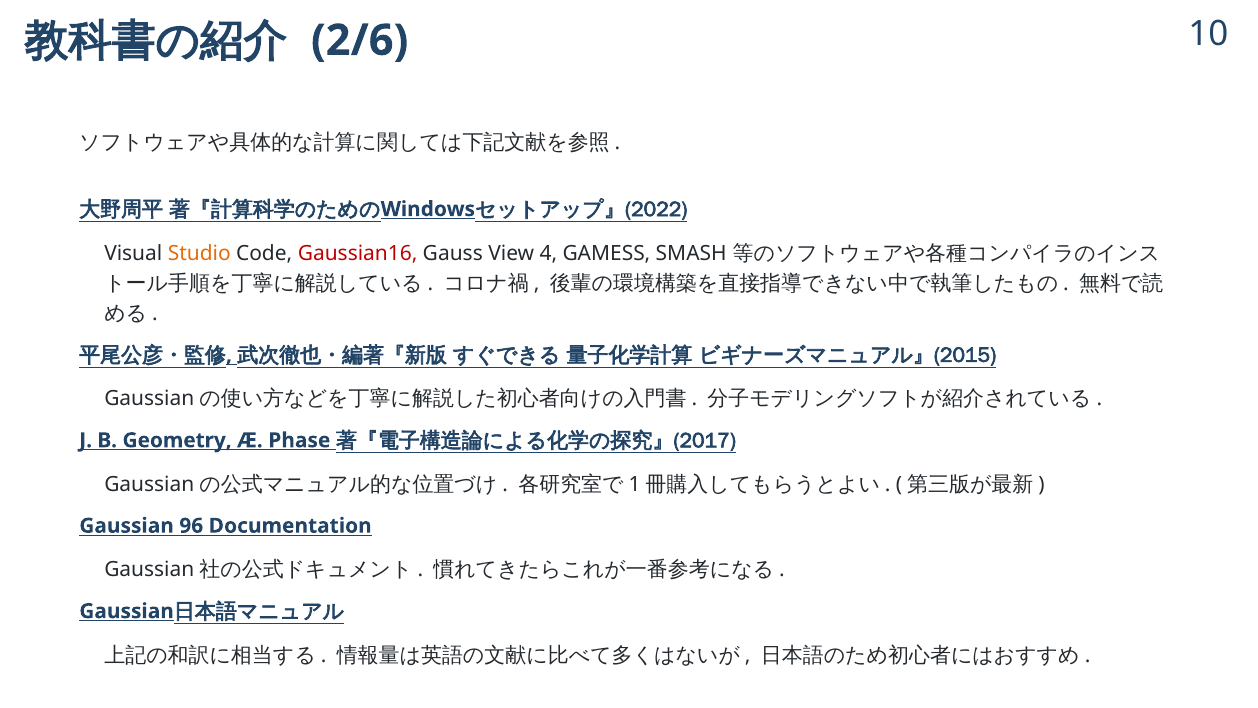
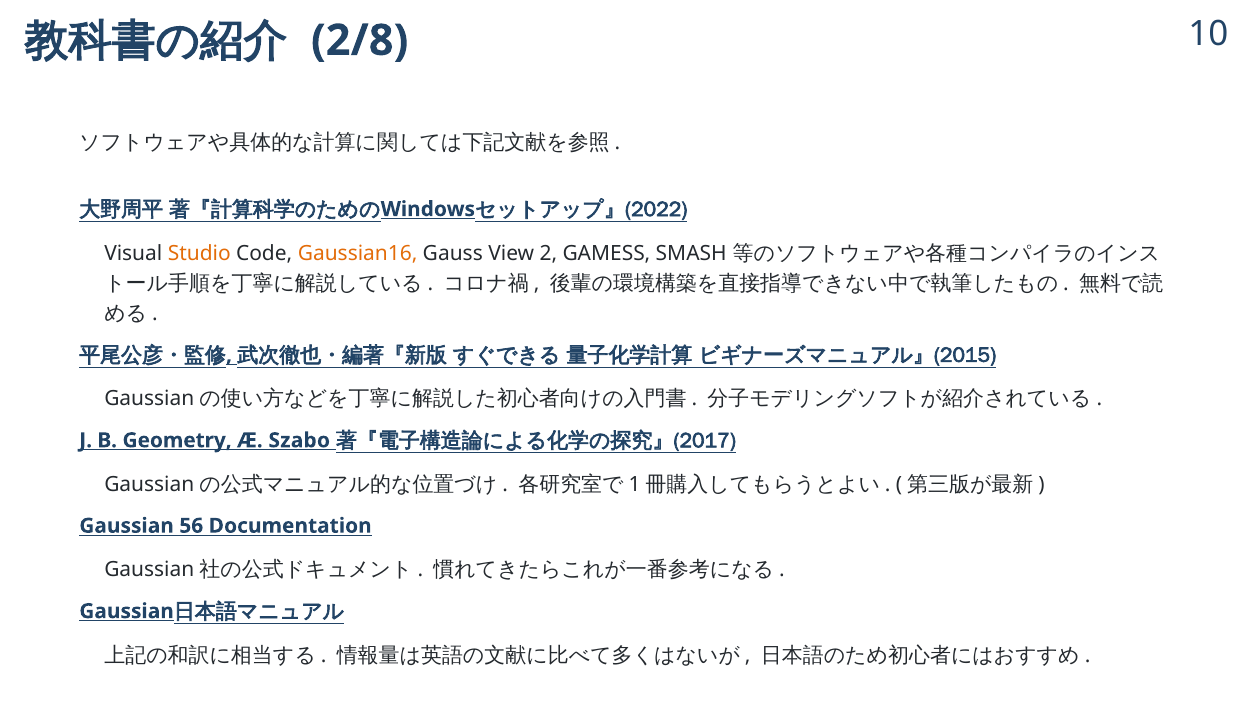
2/6: 2/6 -> 2/8 (360, 41)
Gaussian16 colour: red -> orange (358, 253)
4: 4 -> 2 (548, 253)
Phase: Phase -> Szabo (299, 440)
96: 96 -> 56 (191, 526)
